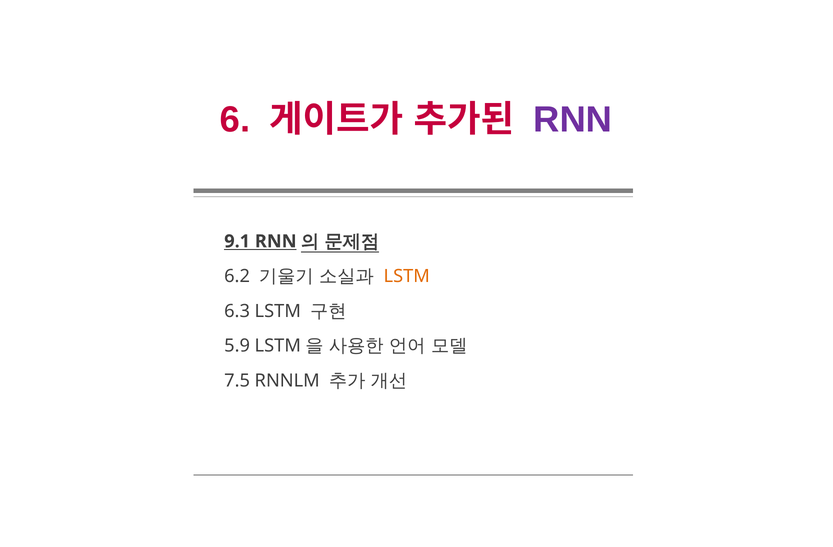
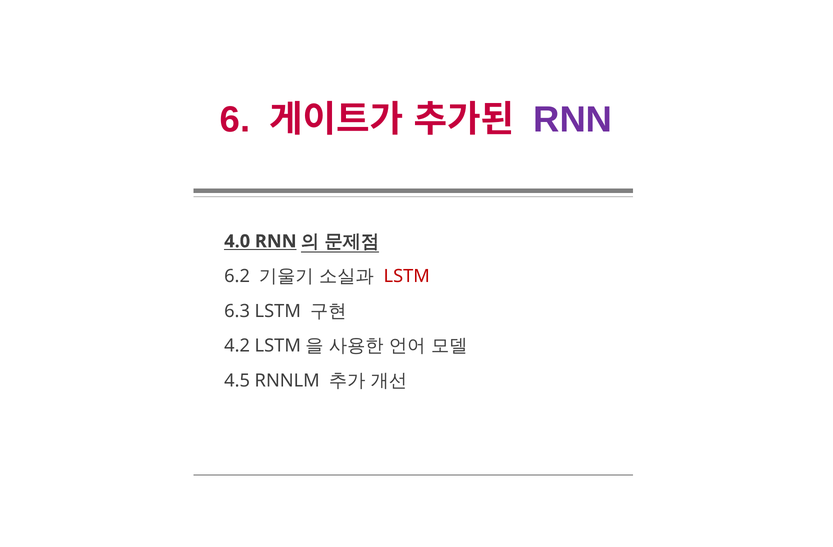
9.1: 9.1 -> 4.0 (237, 241)
LSTM colour: orange -> red (407, 276)
5.9: 5.9 -> 4.2 (237, 346)
7.5: 7.5 -> 4.5 (237, 381)
